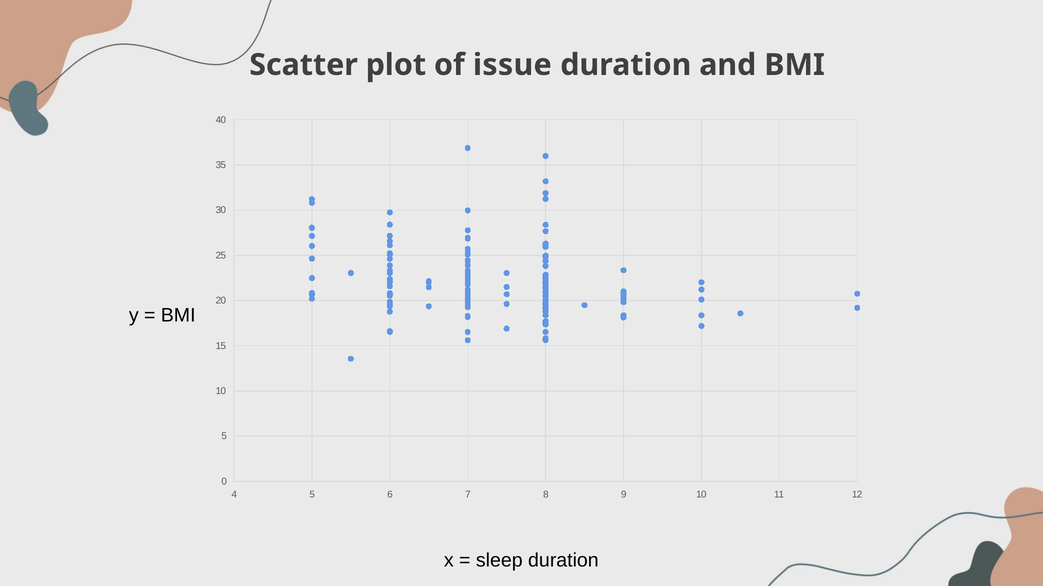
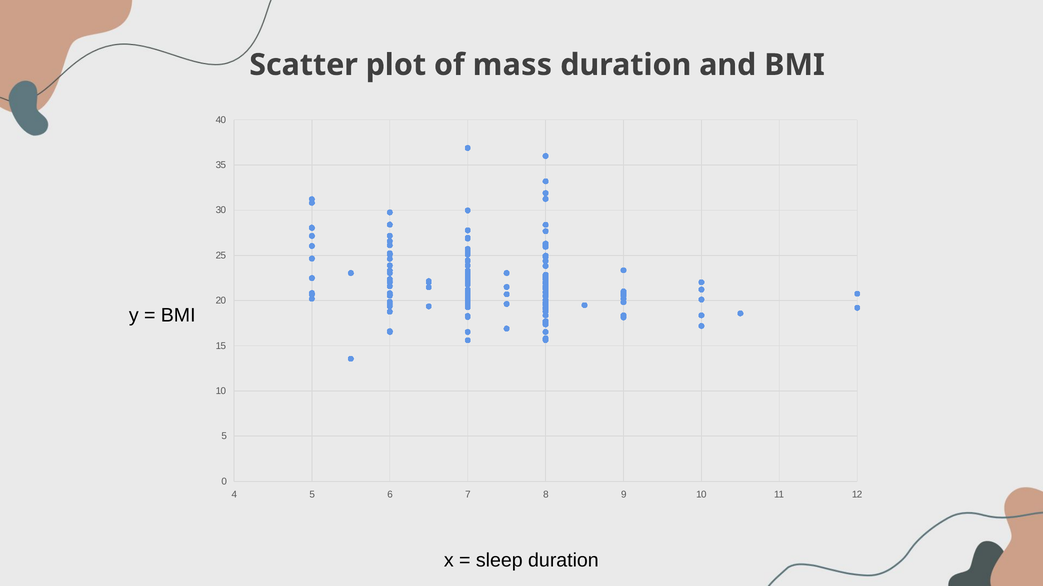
issue: issue -> mass (512, 65)
